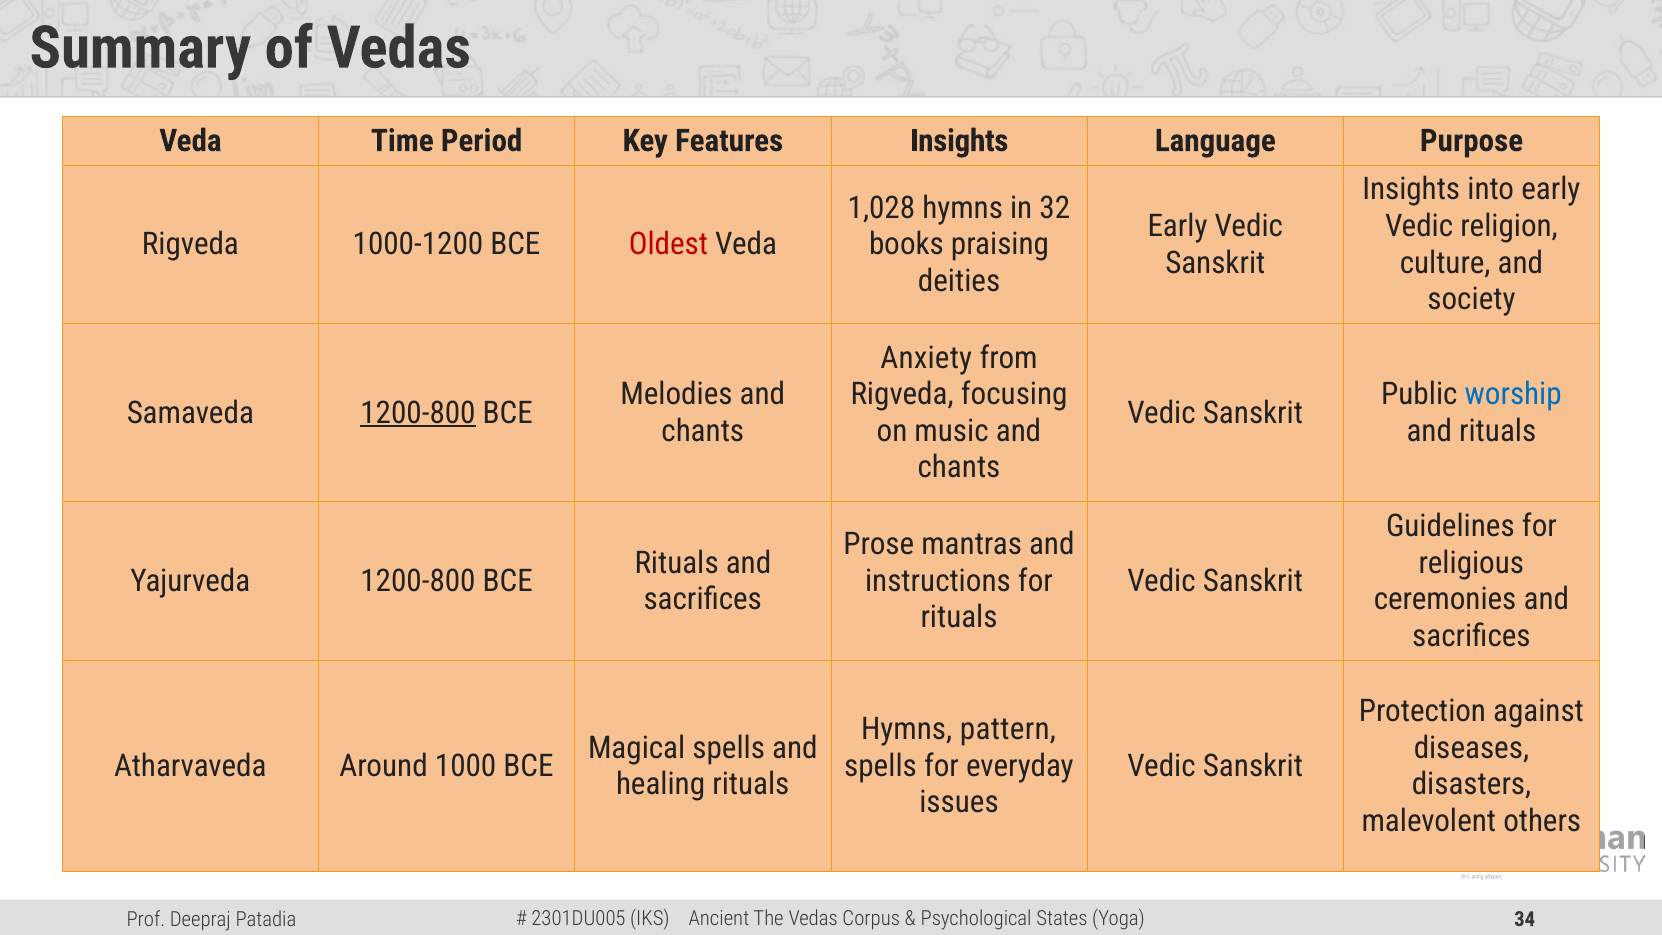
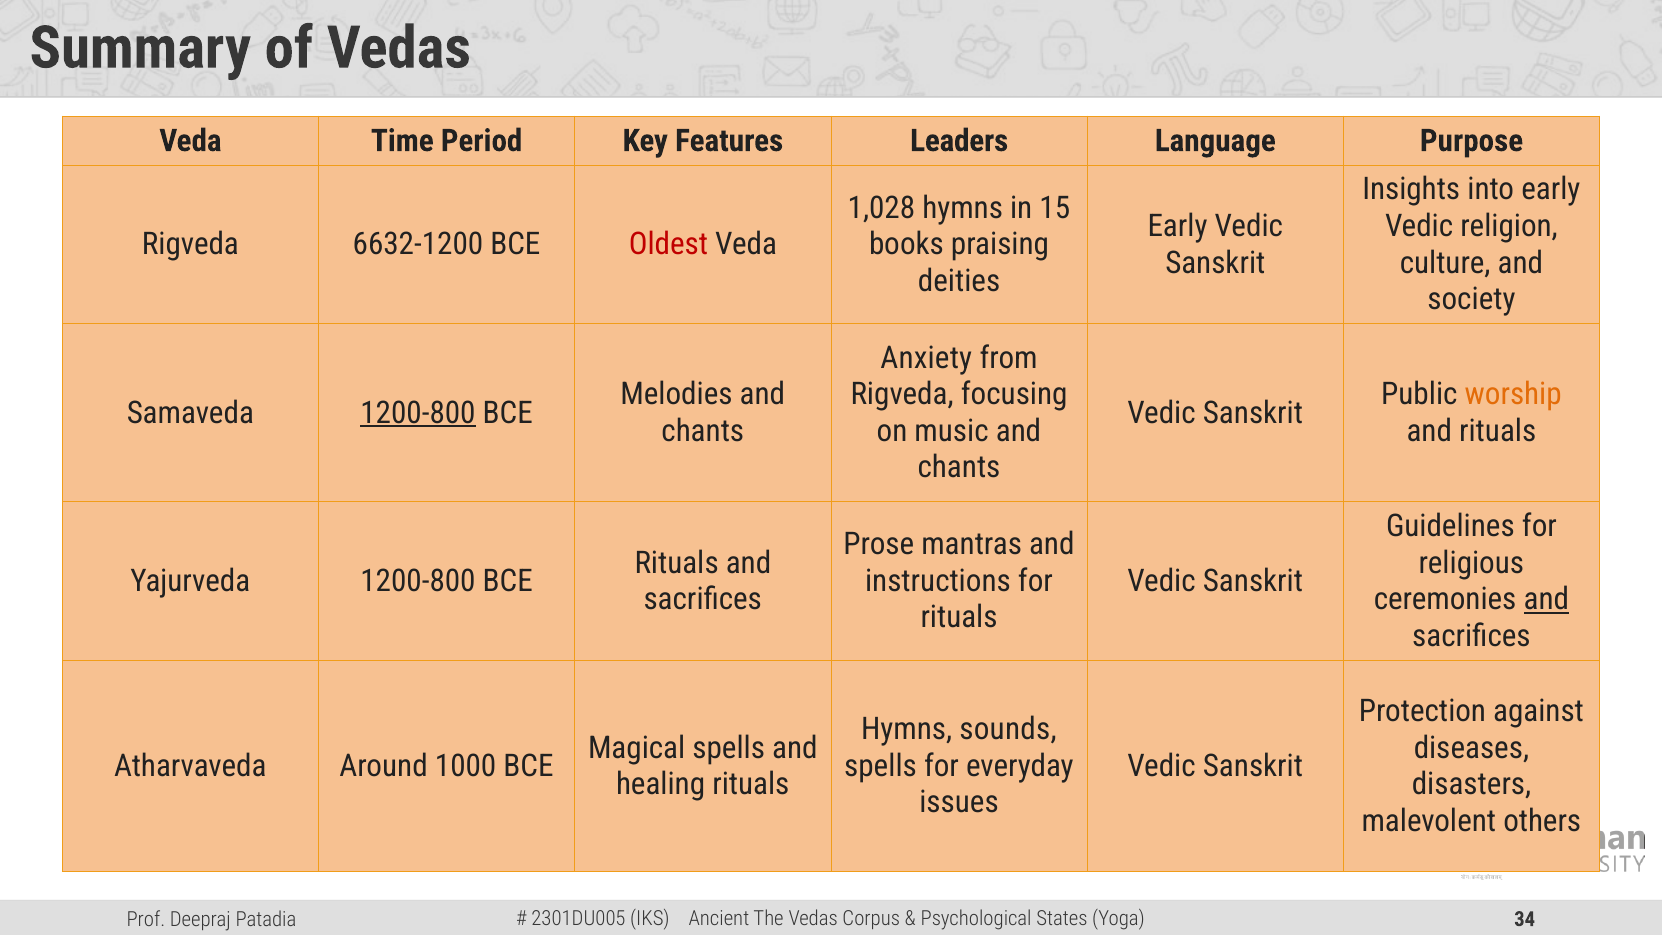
Features Insights: Insights -> Leaders (959, 141)
32: 32 -> 15 (1055, 208)
1000-1200: 1000-1200 -> 6632-1200 (418, 245)
worship colour: blue -> orange (1513, 394)
and underline: none -> present (1546, 599)
pattern: pattern -> sounds (1008, 729)
